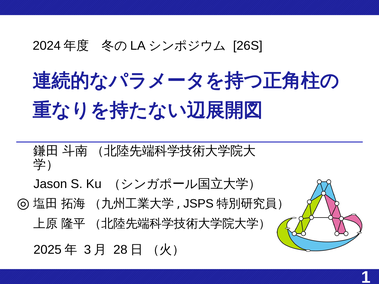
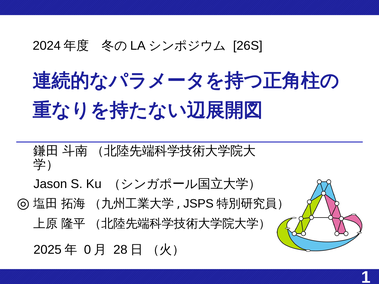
3: 3 -> 0 (87, 250)
